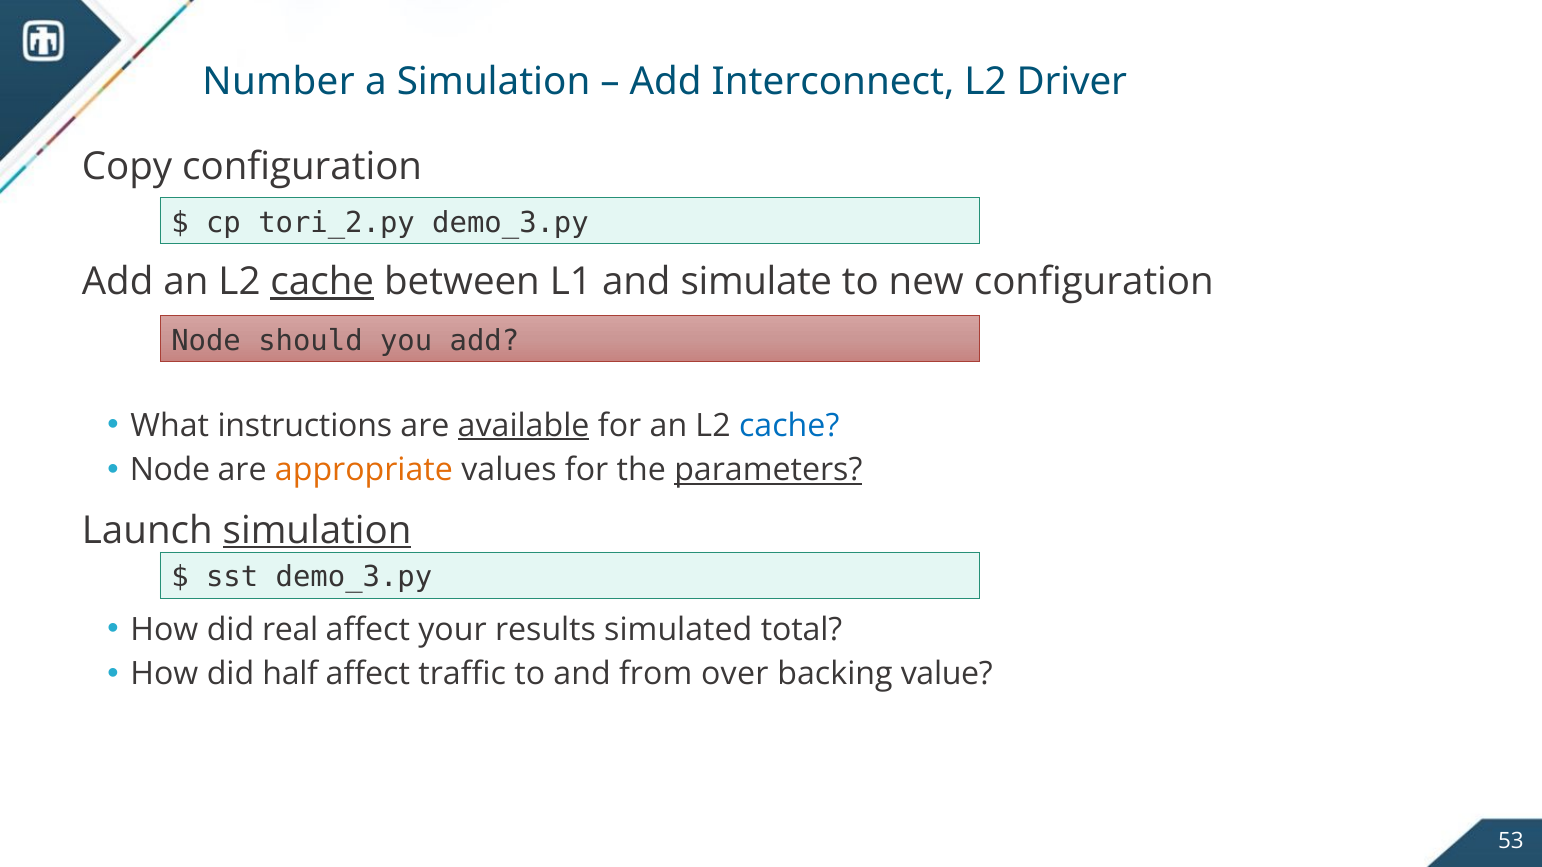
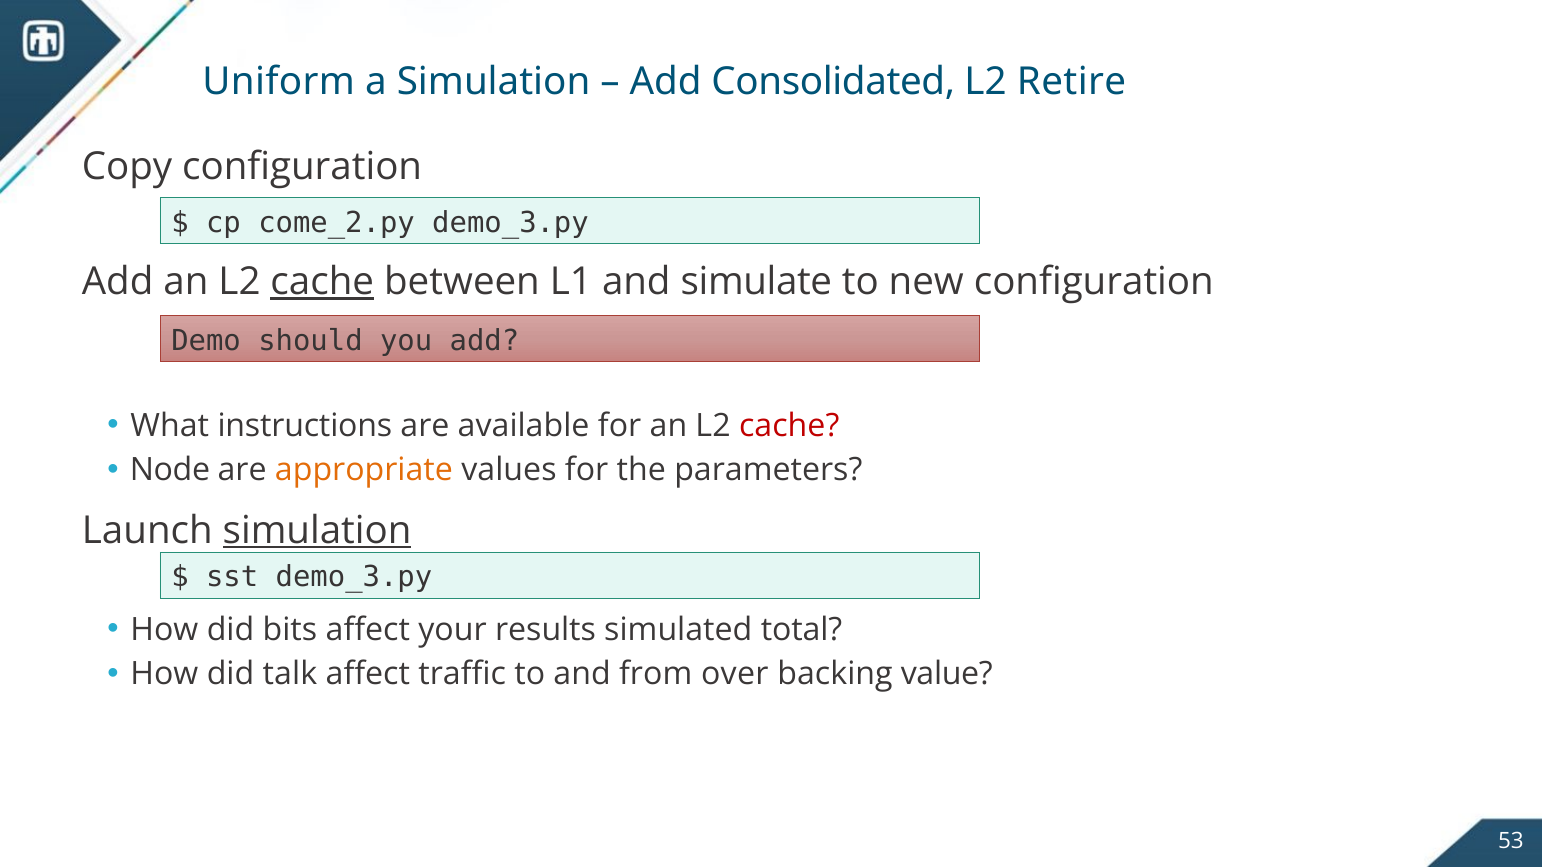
Number: Number -> Uniform (279, 82)
Interconnect: Interconnect -> Consolidated (833, 82)
Driver: Driver -> Retire (1072, 82)
tori_2.py: tori_2.py -> come_2.py (337, 223)
Node: Node -> Demo (206, 341)
available underline: present -> none (524, 426)
cache colour: blue -> red (789, 426)
parameters underline: present -> none (768, 470)
real: real -> bits (290, 630)
half: half -> talk (290, 674)
